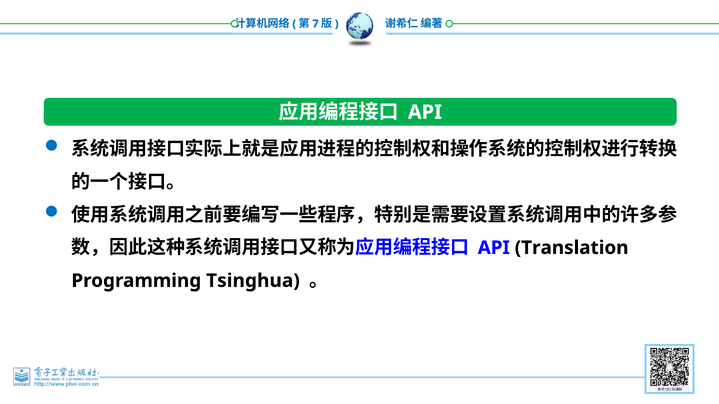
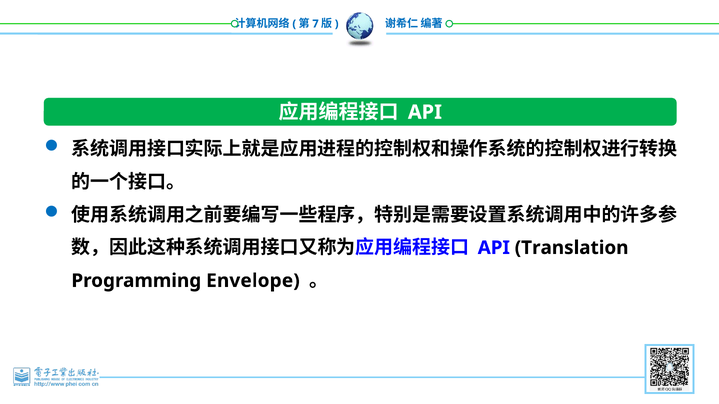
Tsinghua: Tsinghua -> Envelope (253, 281)
